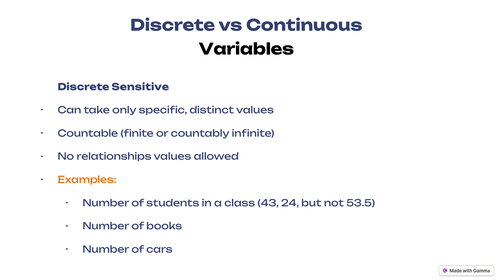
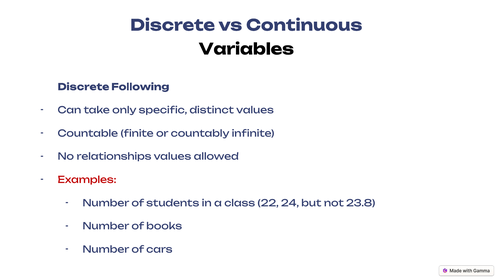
Sensitive: Sensitive -> Following (140, 87)
Examples colour: orange -> red (87, 180)
43: 43 -> 22 (268, 203)
53.5: 53.5 -> 23.8 (361, 203)
